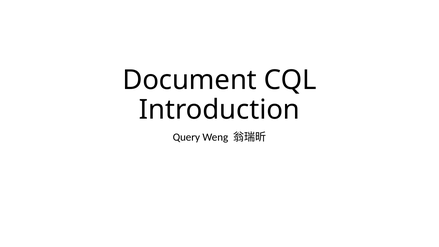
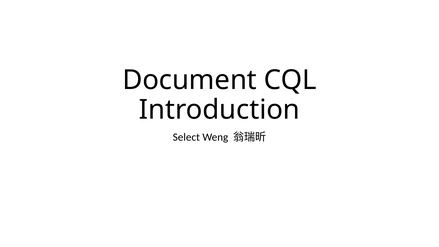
Query: Query -> Select (186, 137)
